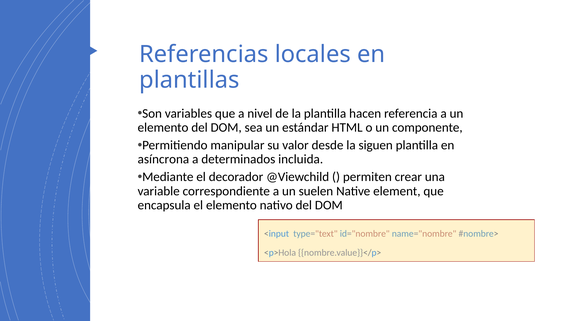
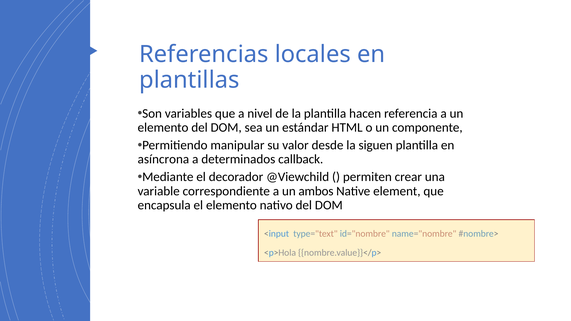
incluida: incluida -> callback (301, 159)
suelen: suelen -> ambos (316, 191)
